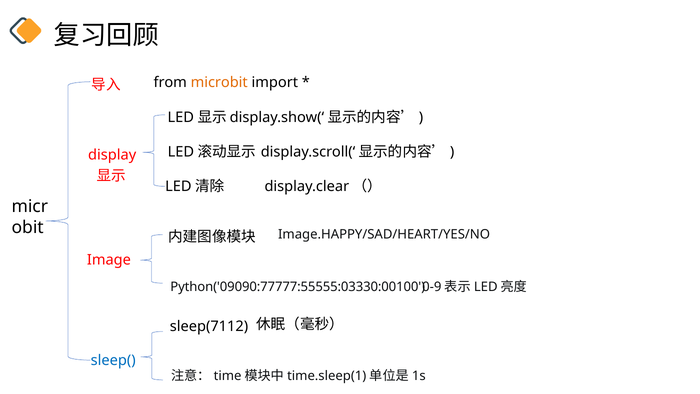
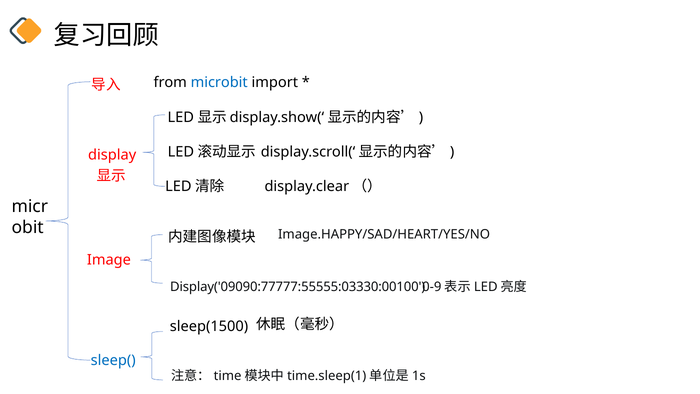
microbit colour: orange -> blue (219, 83)
Python('09090:77777:55555:03330:00100: Python('09090:77777:55555:03330:00100 -> Display('09090:77777:55555:03330:00100 (298, 287)
sleep(7112: sleep(7112 -> sleep(1500 (209, 326)
